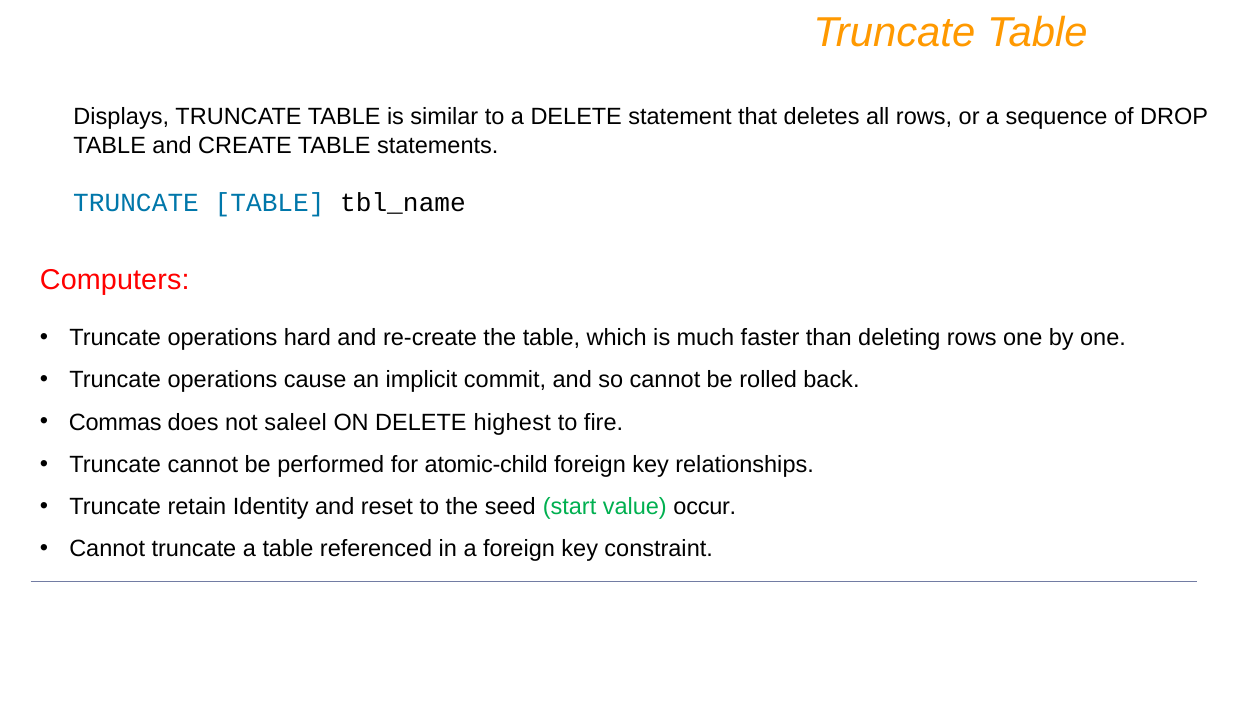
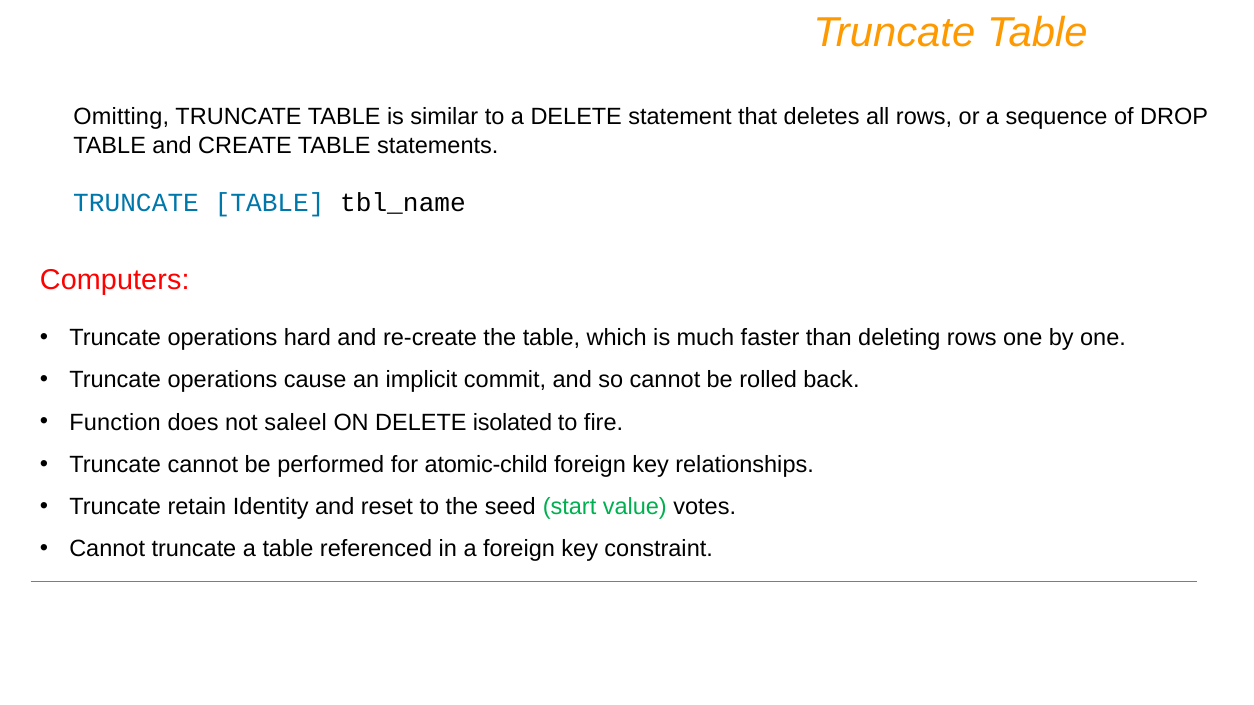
Displays: Displays -> Omitting (121, 117)
Commas: Commas -> Function (115, 423)
highest: highest -> isolated (512, 423)
occur: occur -> votes (705, 507)
